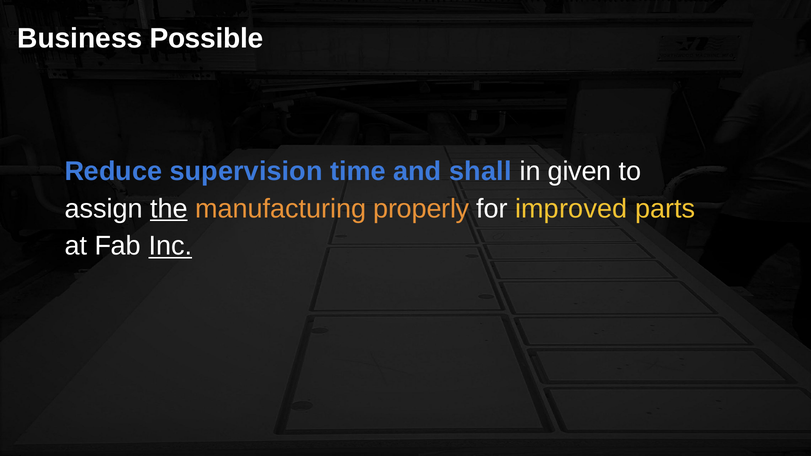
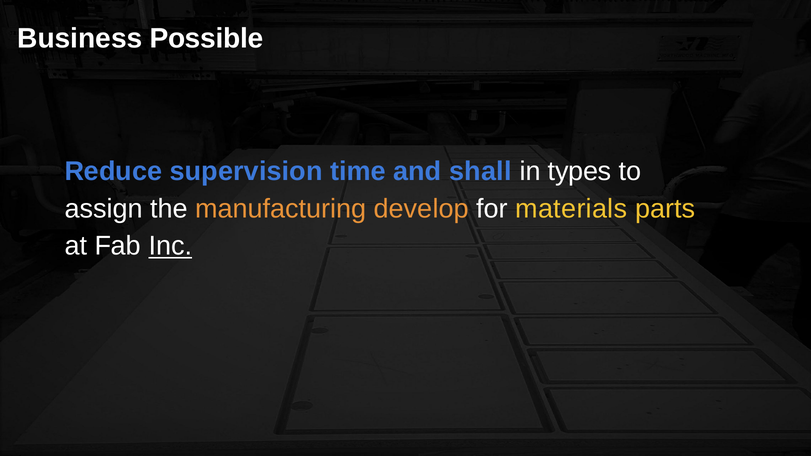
given: given -> types (580, 172)
the underline: present -> none (169, 209)
properly: properly -> develop (421, 209)
improved: improved -> materials (571, 209)
